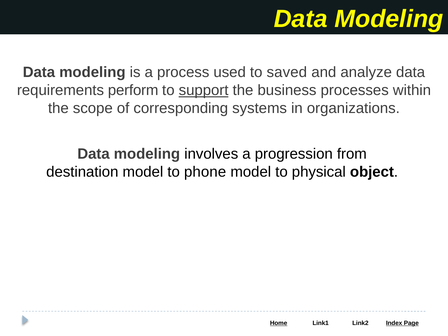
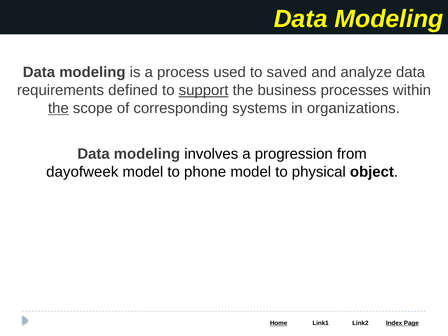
perform: perform -> defined (133, 90)
the underline: none -> present (58, 108)
destination: destination -> dayofweek (82, 172)
